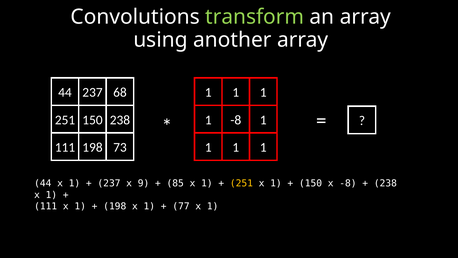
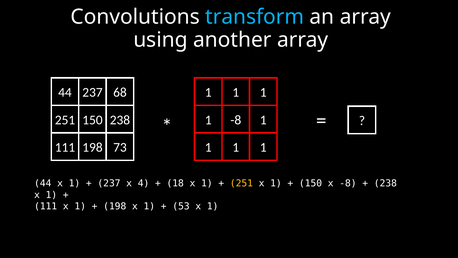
transform colour: light green -> light blue (255, 17)
9: 9 -> 4 (144, 183)
85: 85 -> 18 (175, 183)
77: 77 -> 53 (181, 206)
